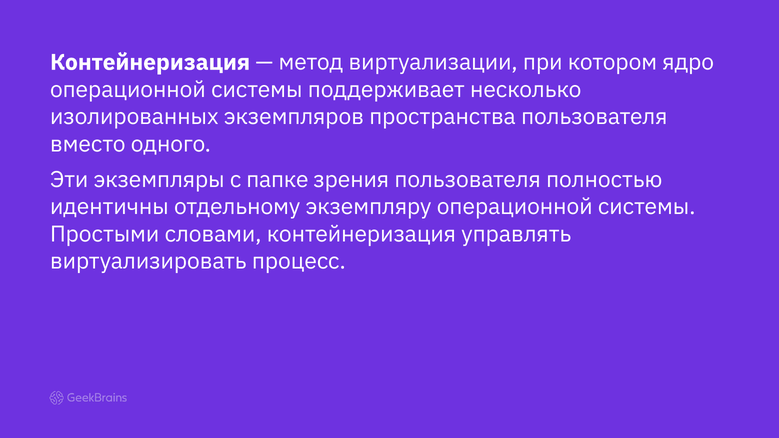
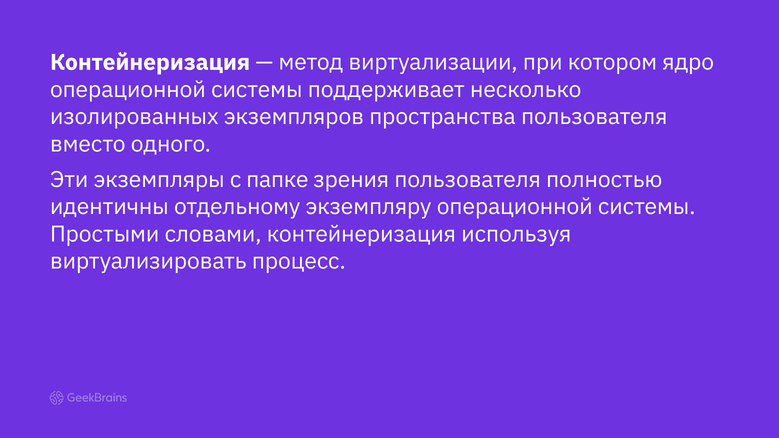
управлять: управлять -> используя (516, 234)
